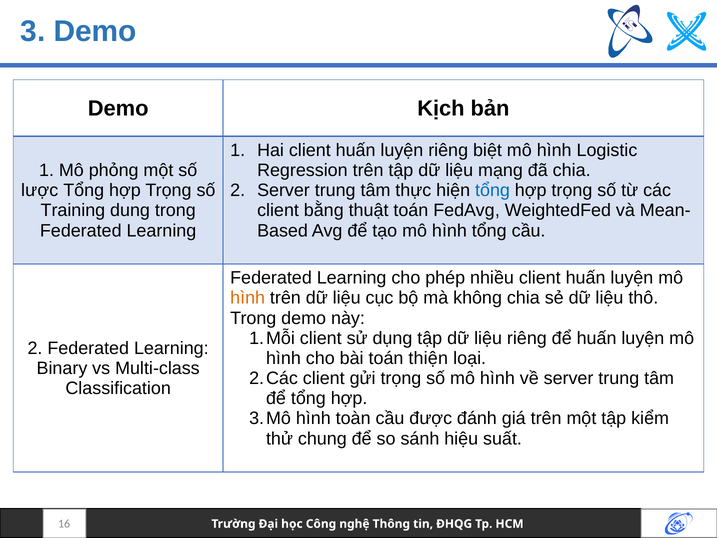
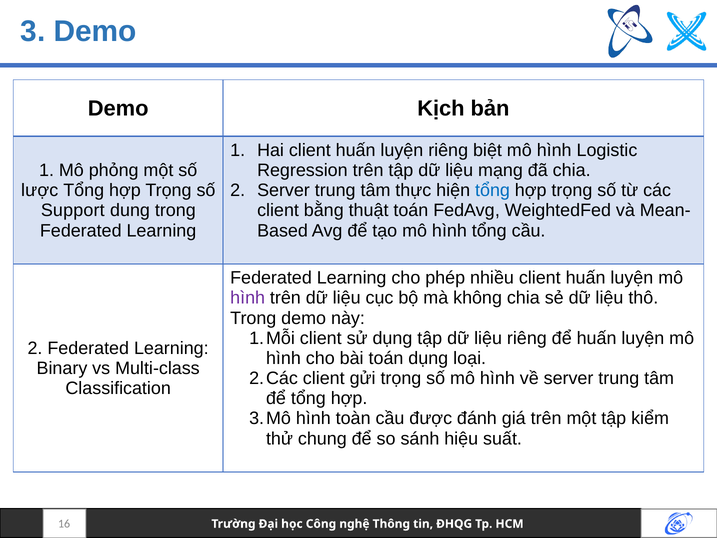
Training: Training -> Support (73, 210)
hình colour: orange -> purple (248, 298)
toán thiện: thiện -> dụng (428, 358)
